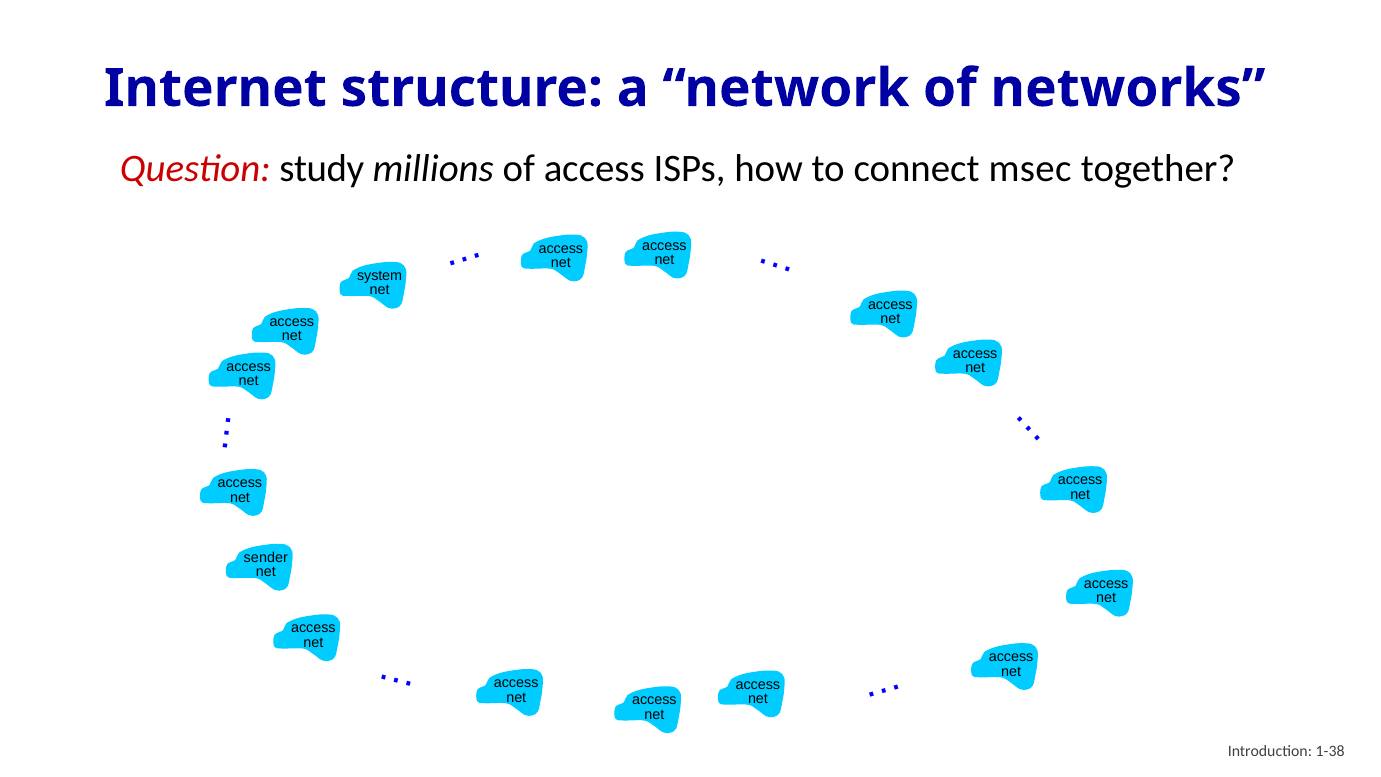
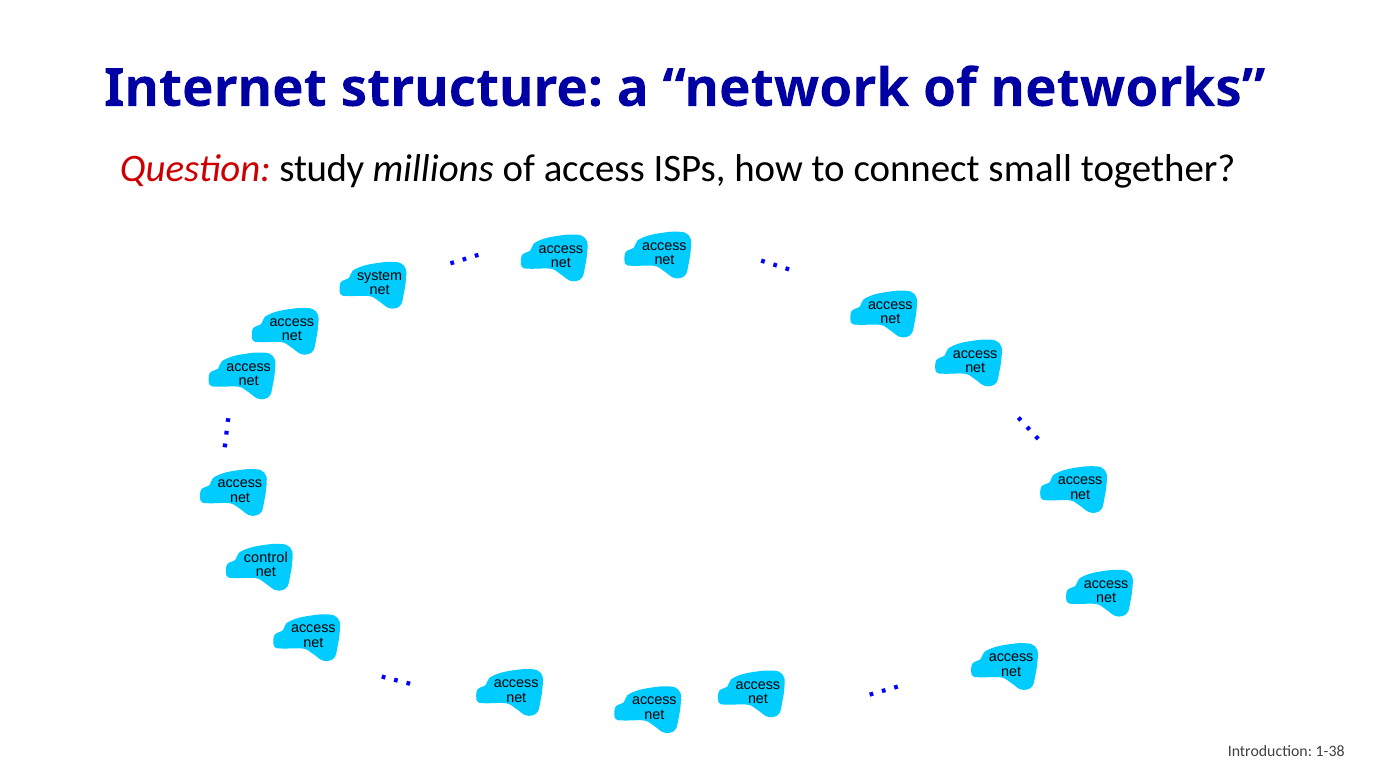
msec: msec -> small (1030, 168)
sender: sender -> control (266, 558)
